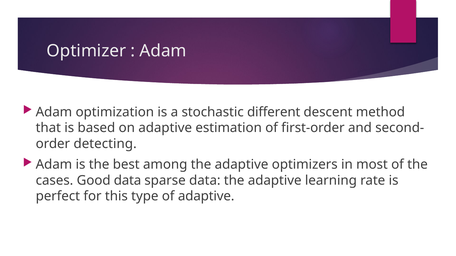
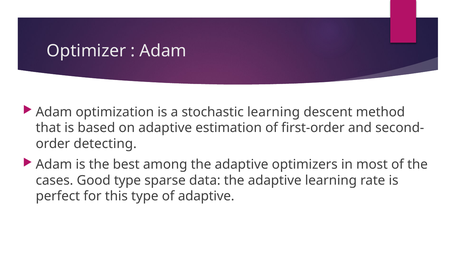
stochastic different: different -> learning (274, 112)
Good data: data -> type (128, 181)
